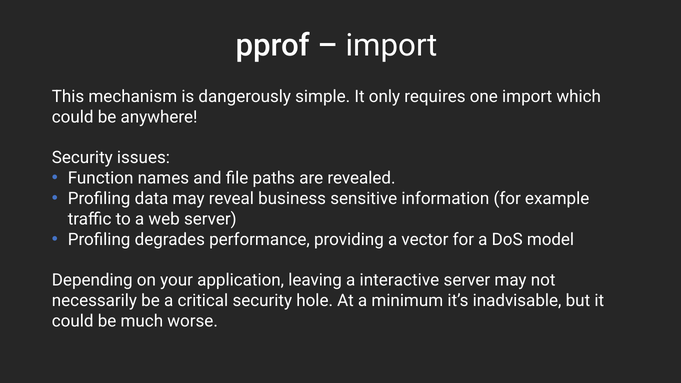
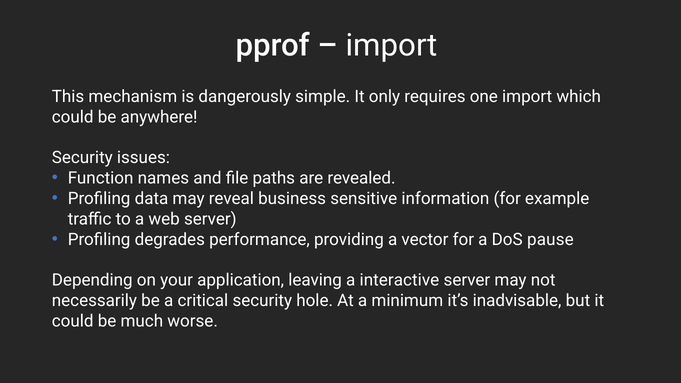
model: model -> pause (550, 240)
